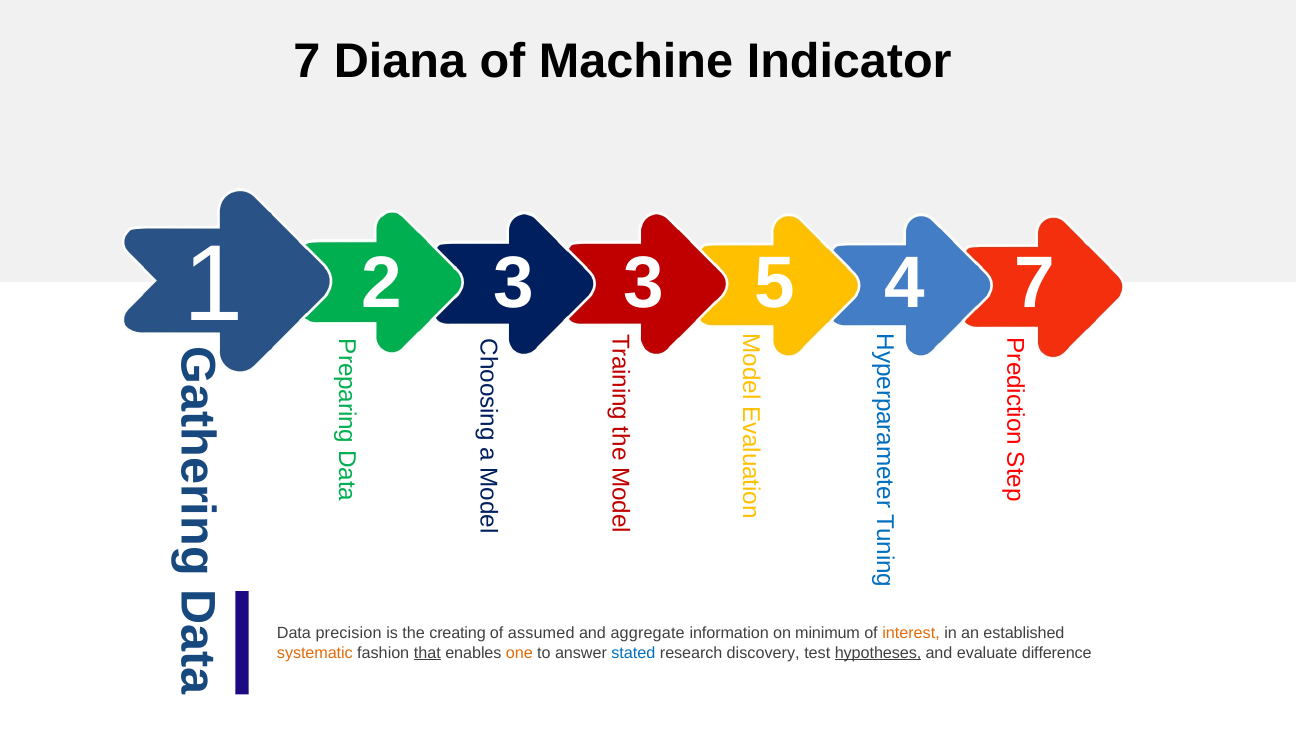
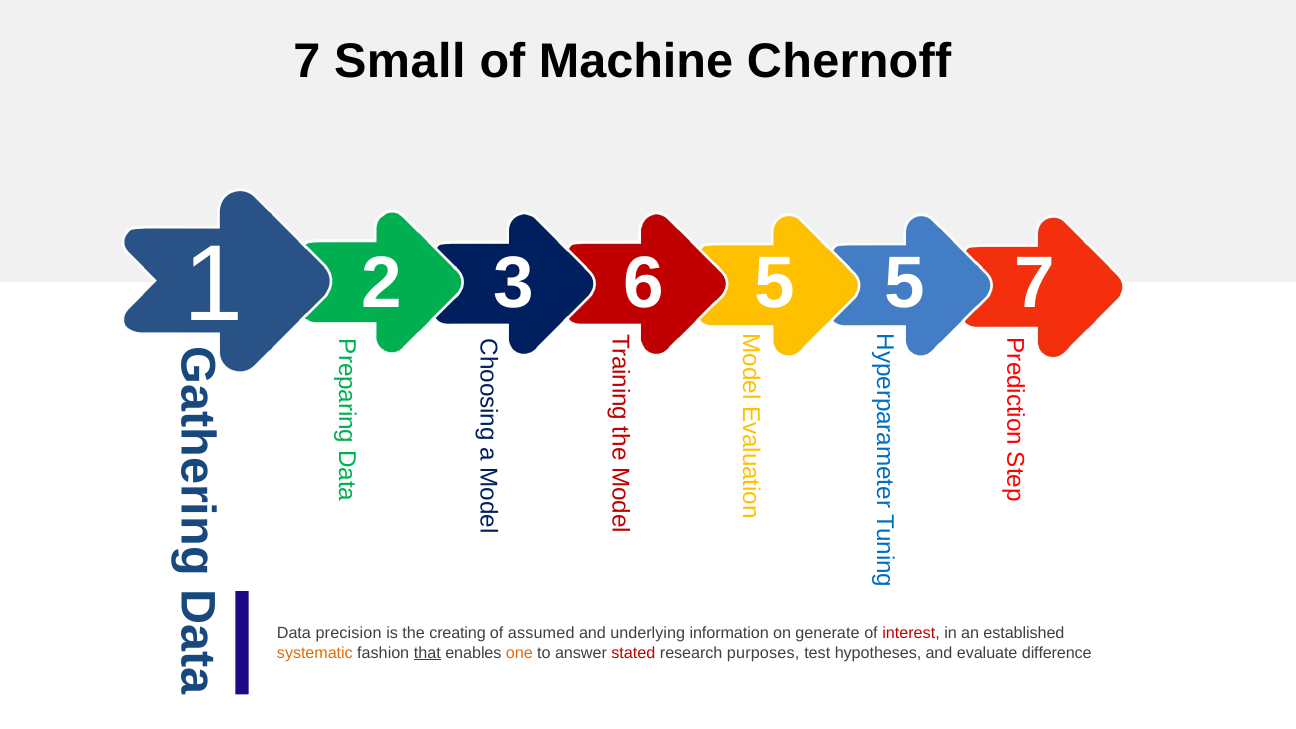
Diana: Diana -> Small (400, 61)
Indicator: Indicator -> Chernoff (849, 61)
3 3: 3 -> 6 (644, 283)
5 4: 4 -> 5 (905, 283)
aggregate: aggregate -> underlying (648, 634)
minimum: minimum -> generate (827, 634)
interest colour: orange -> red (911, 634)
stated colour: blue -> red (633, 653)
discovery: discovery -> purposes (763, 653)
hypotheses underline: present -> none (878, 653)
